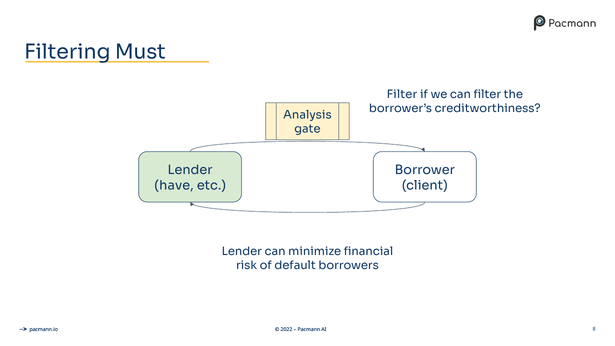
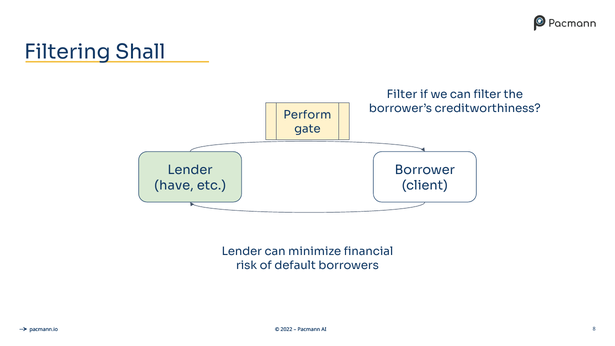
Must: Must -> Shall (140, 52)
Analysis: Analysis -> Perform (307, 115)
